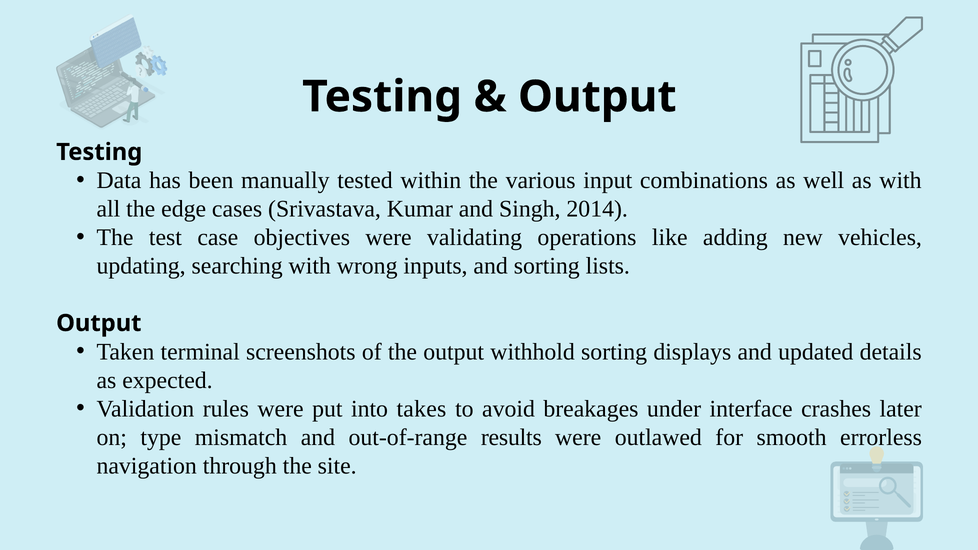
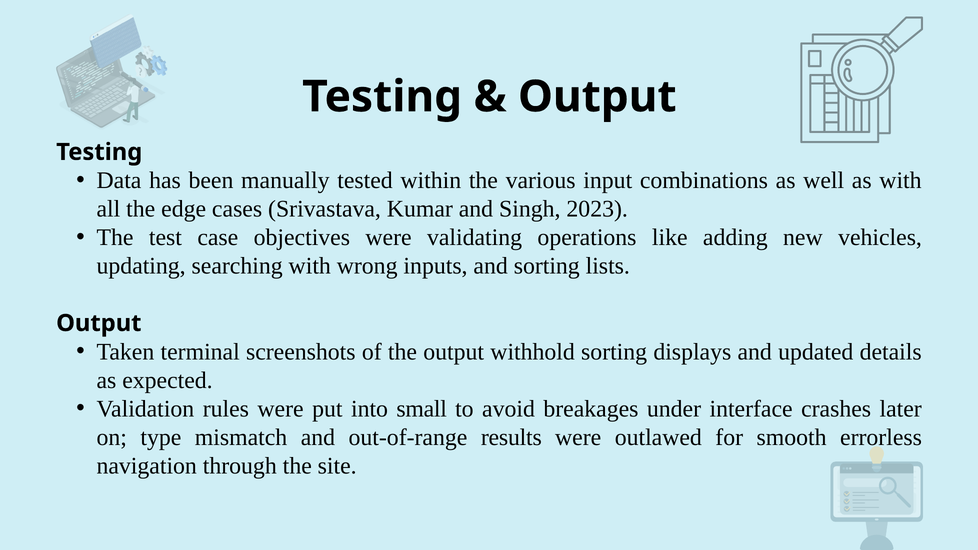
2014: 2014 -> 2023 (597, 209)
takes: takes -> small (422, 409)
